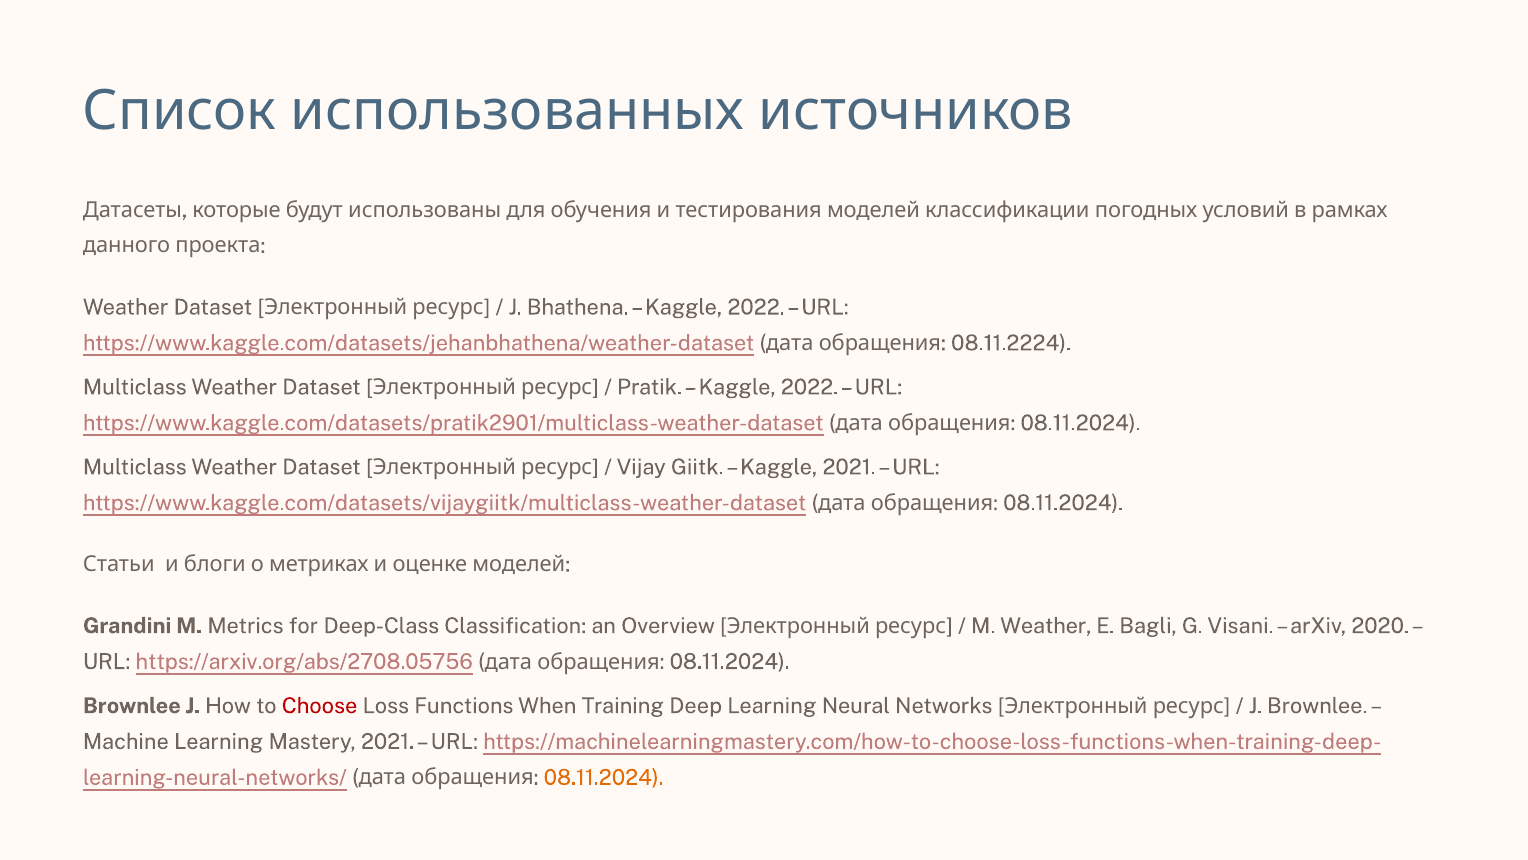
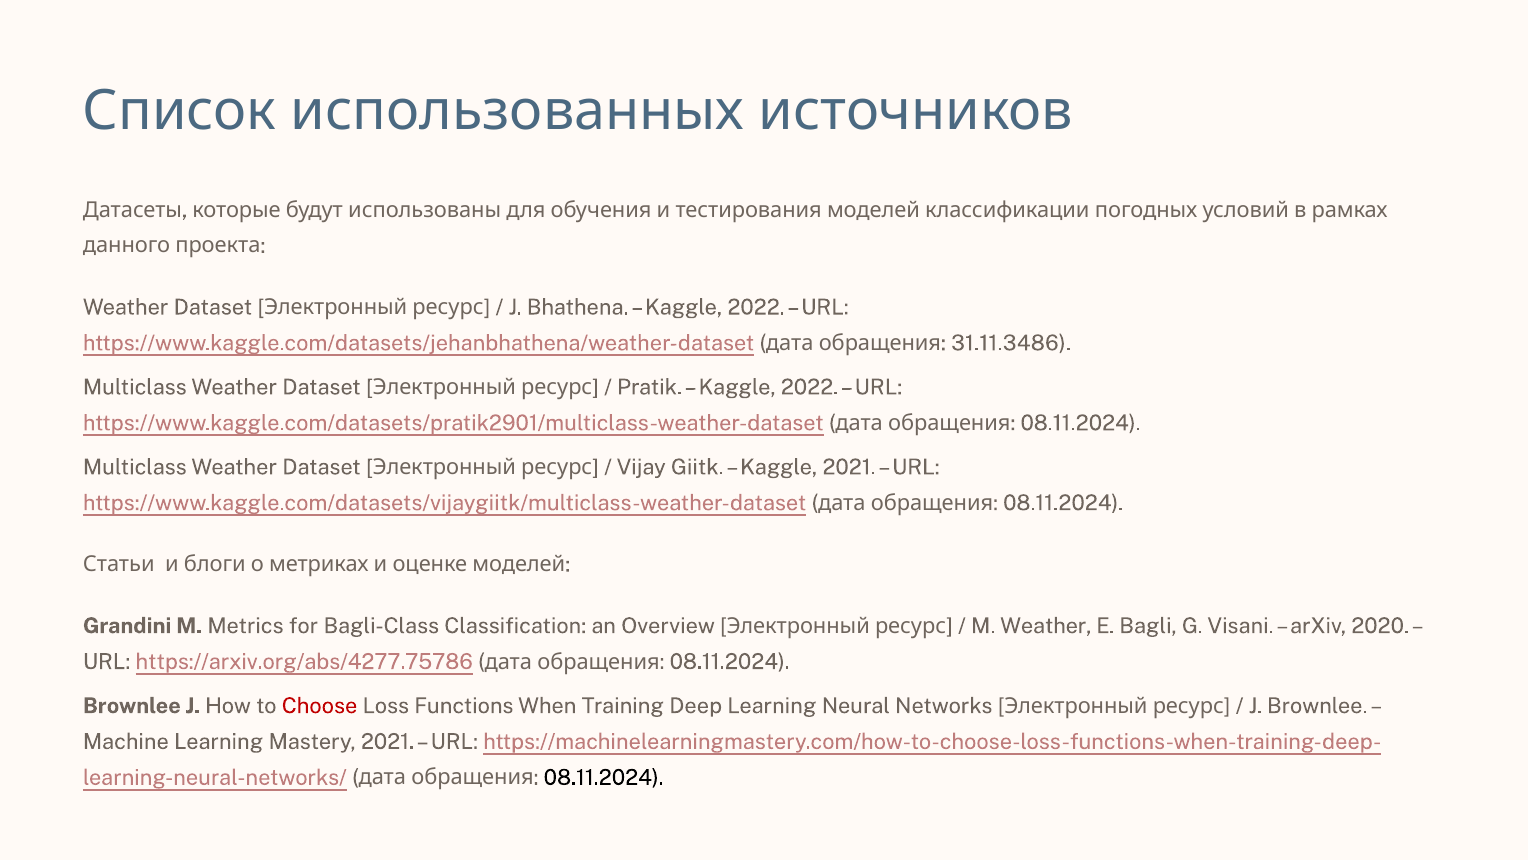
08.11.2224: 08.11.2224 -> 31.11.3486 (1011, 343)
Deep-Class: Deep-Class -> Bagli-Class (381, 626)
https://arxiv.org/abs/2708.05756: https://arxiv.org/abs/2708.05756 -> https://arxiv.org/abs/4277.75786 (304, 661)
08.11.2024 colour: orange -> black (604, 777)
